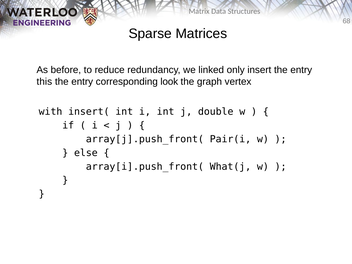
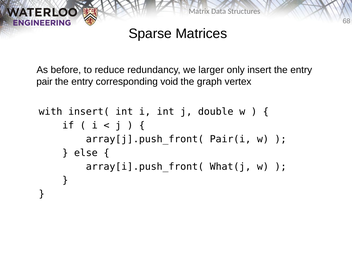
linked: linked -> larger (211, 70)
this: this -> pair (44, 82)
look: look -> void (169, 82)
